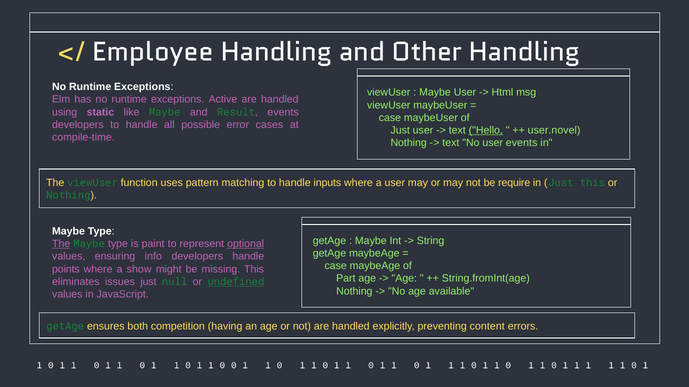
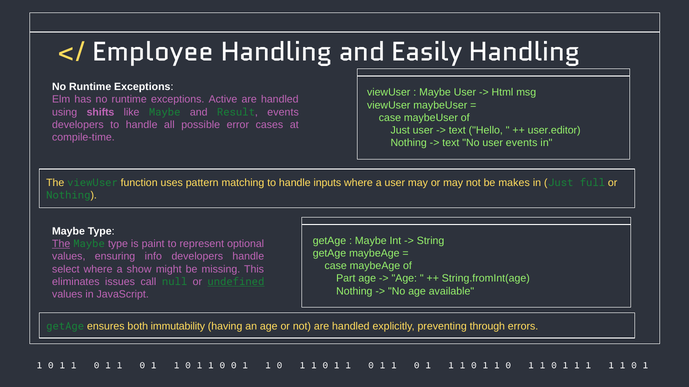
Other: Other -> Easily (427, 52)
static: static -> shifts (101, 112)
Hello underline: present -> none (486, 131)
user.novel: user.novel -> user.editor (554, 131)
require: require -> makes (514, 183)
Just this: this -> full (592, 183)
optional underline: present -> none (246, 244)
points: points -> select (66, 270)
issues just: just -> call (148, 282)
competition: competition -> immutability (178, 327)
content: content -> through (487, 327)
